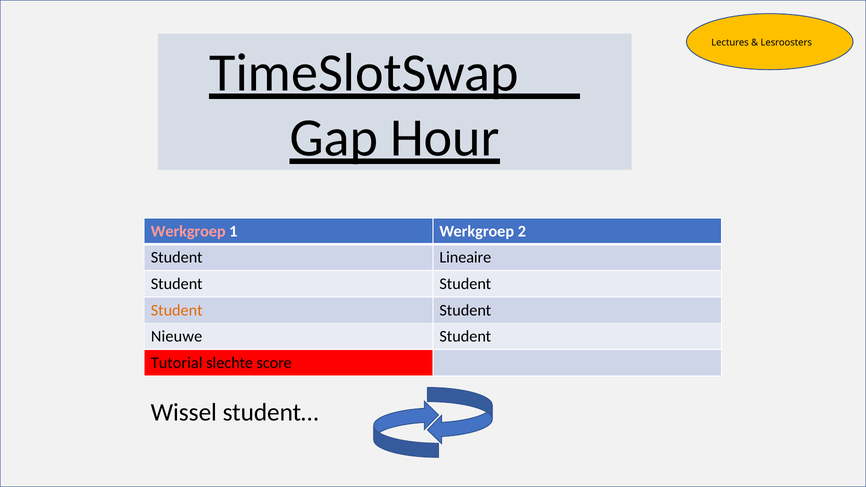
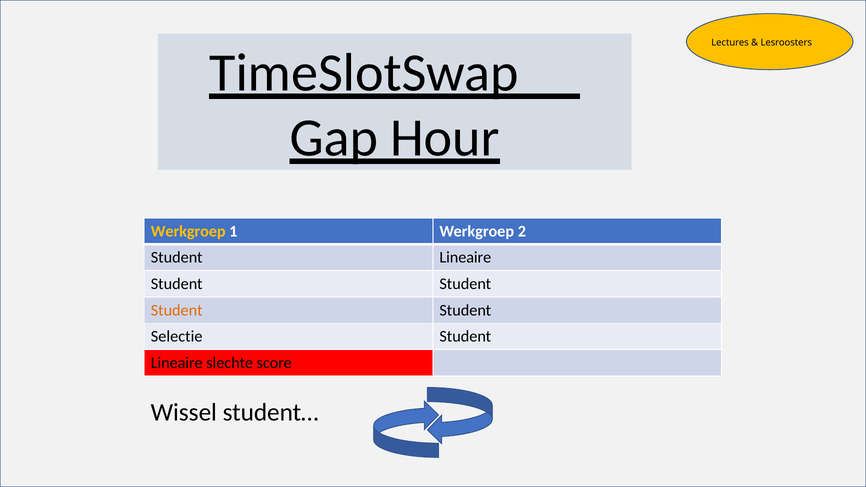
Werkgroep colour: pink -> yellow (188, 231)
Nieuwe: Nieuwe -> Selectie (177, 337)
Tutorial: Tutorial -> Lineaire (177, 363)
